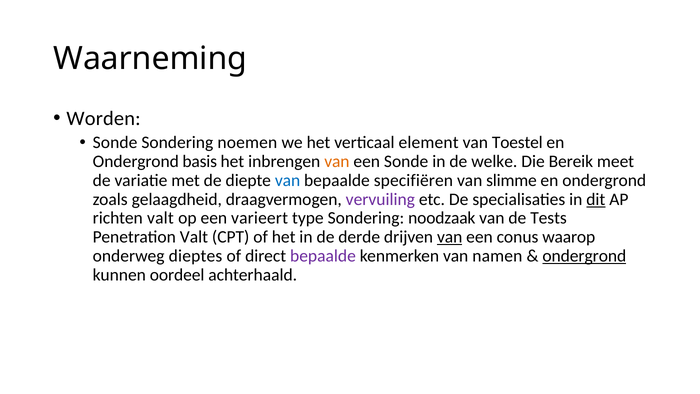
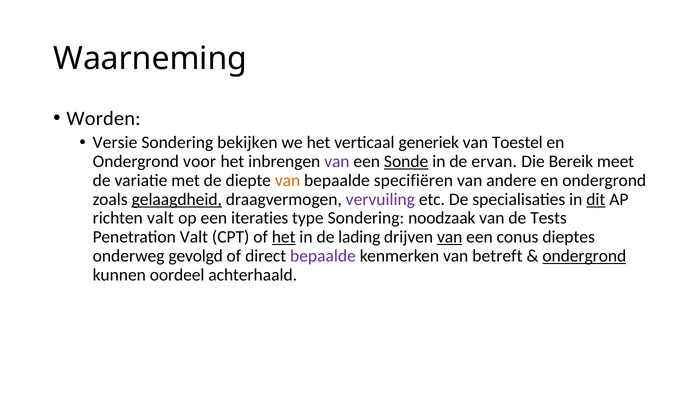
Sonde: Sonde -> Versie (115, 142)
noemen: noemen -> bekijken (247, 142)
element: element -> generiek (429, 142)
basis: basis -> voor (200, 161)
van colour: orange -> purple (337, 161)
Sonde underline: none -> present (406, 161)
welke: welke -> ervan (494, 161)
van colour: blue -> orange (288, 180)
slimme: slimme -> andere (511, 180)
gelaagdheid underline: none -> present (177, 199)
varieert: varieert -> iteraties (260, 218)
het underline: none -> present (284, 237)
derde: derde -> lading (359, 237)
waarop: waarop -> dieptes (569, 237)
dieptes: dieptes -> gevolgd (196, 256)
namen: namen -> betreft (497, 256)
